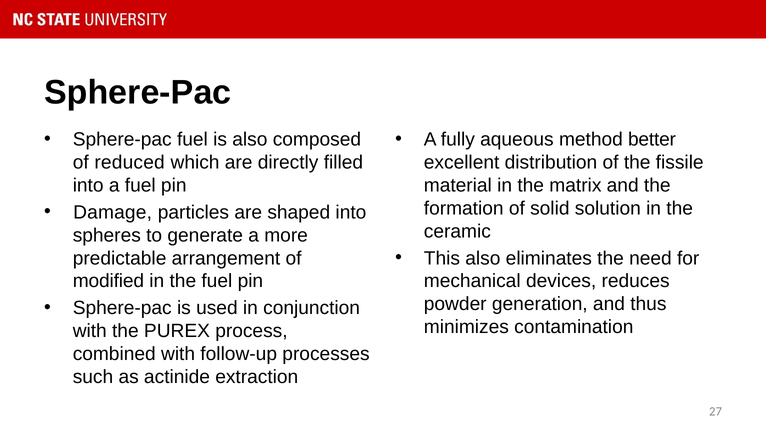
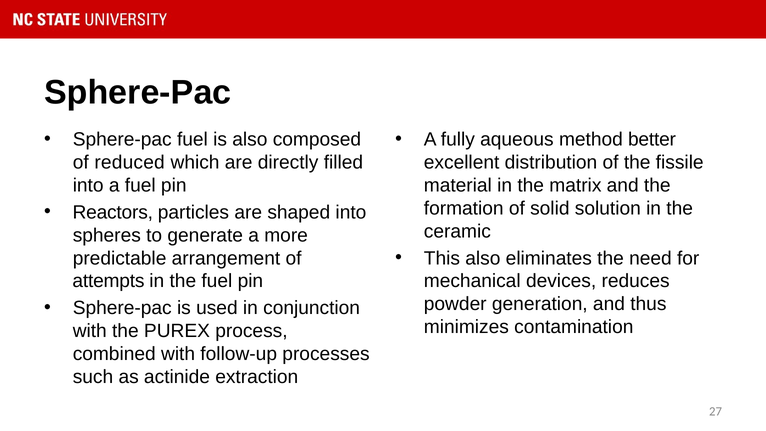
Damage: Damage -> Reactors (113, 212)
modified: modified -> attempts (108, 281)
